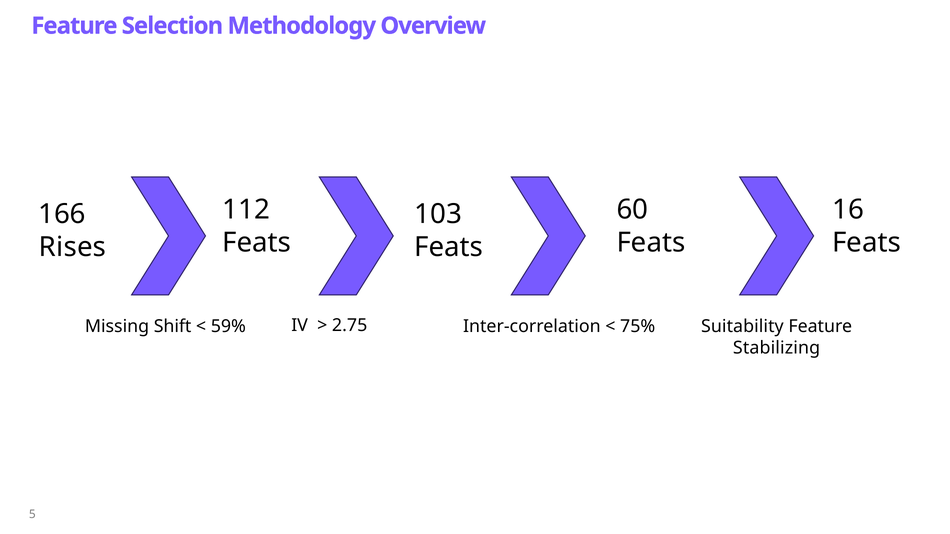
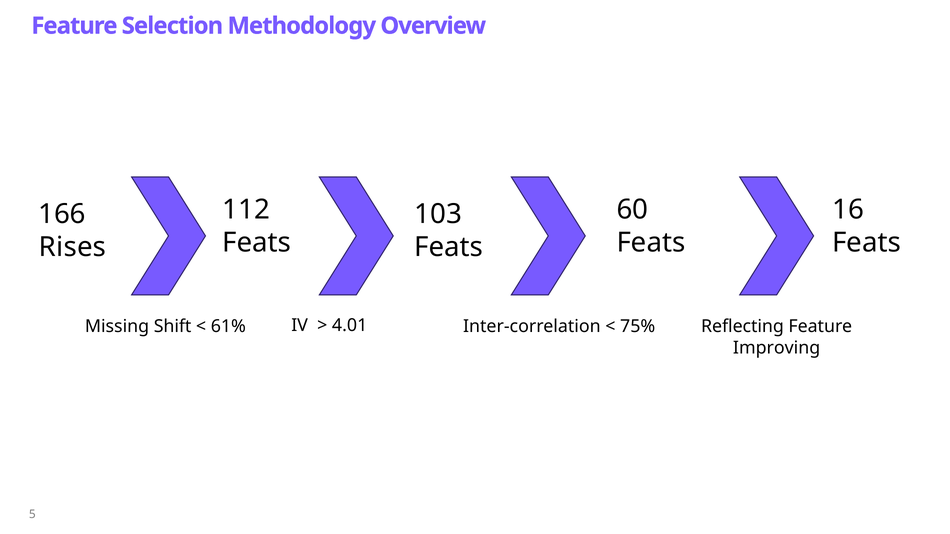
2.75: 2.75 -> 4.01 (350, 325)
59%: 59% -> 61% (228, 327)
Suitability: Suitability -> Reflecting (742, 327)
Stabilizing: Stabilizing -> Improving (777, 348)
